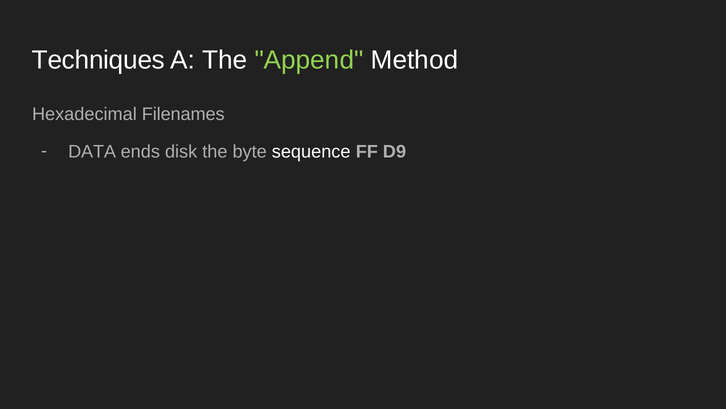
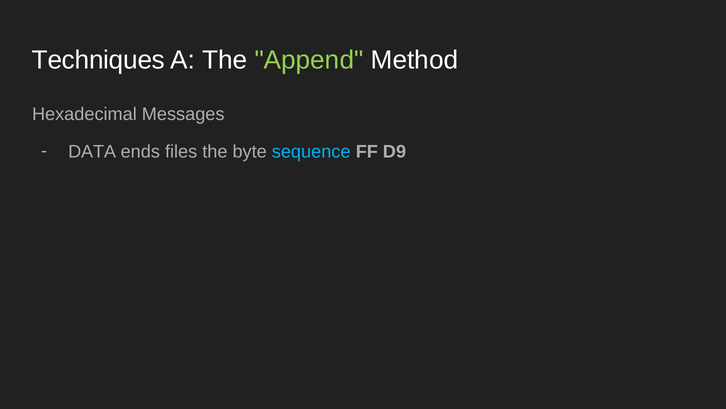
Filenames: Filenames -> Messages (183, 114)
disk: disk -> files (181, 151)
sequence colour: white -> light blue (311, 151)
